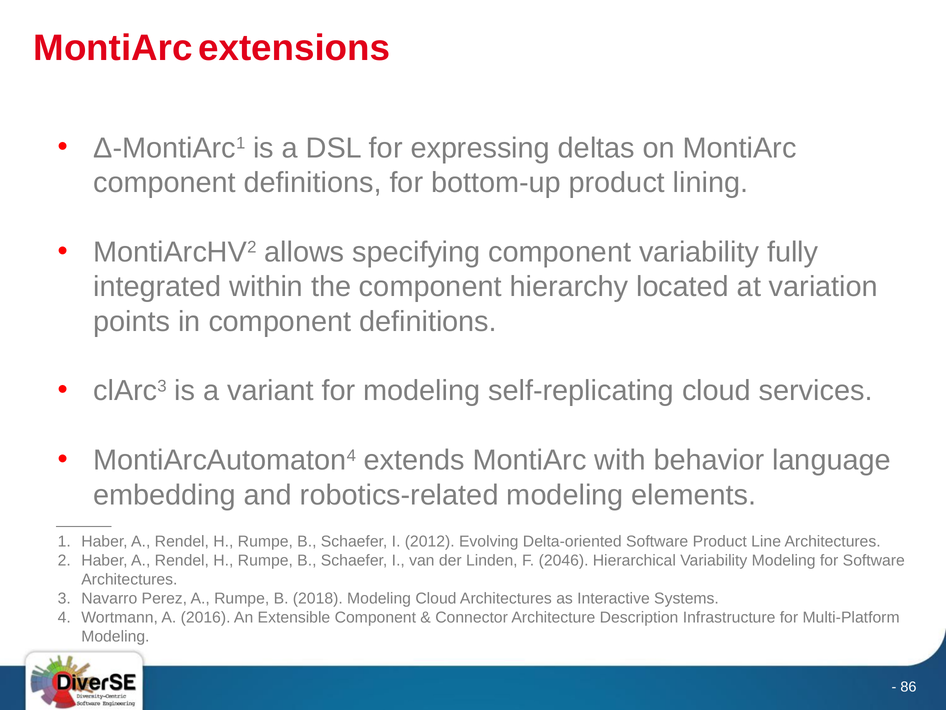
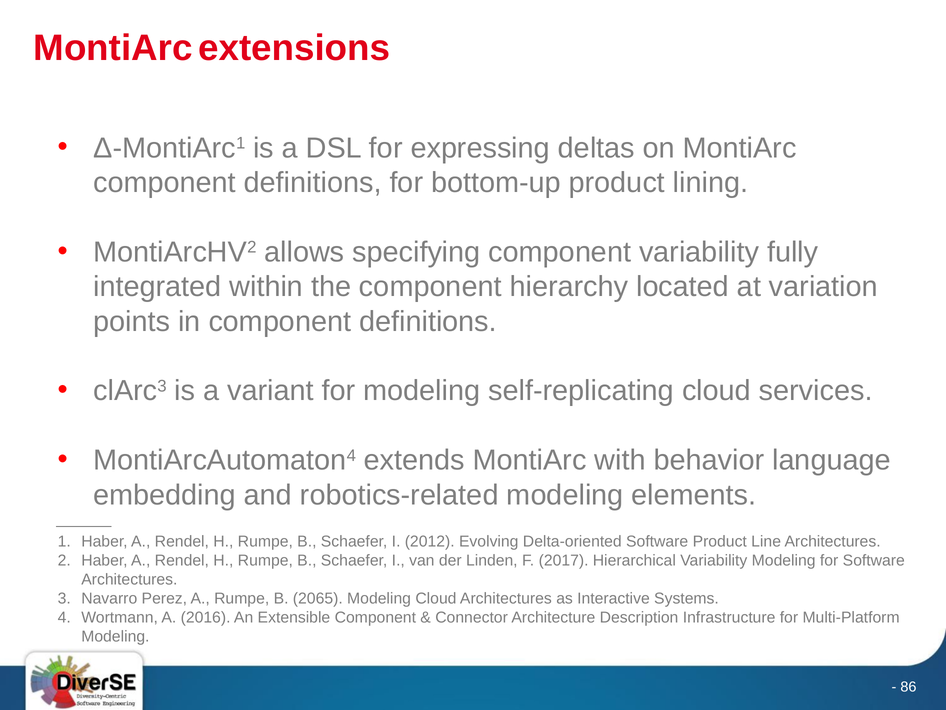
2046: 2046 -> 2017 (564, 560)
2018: 2018 -> 2065 (318, 598)
